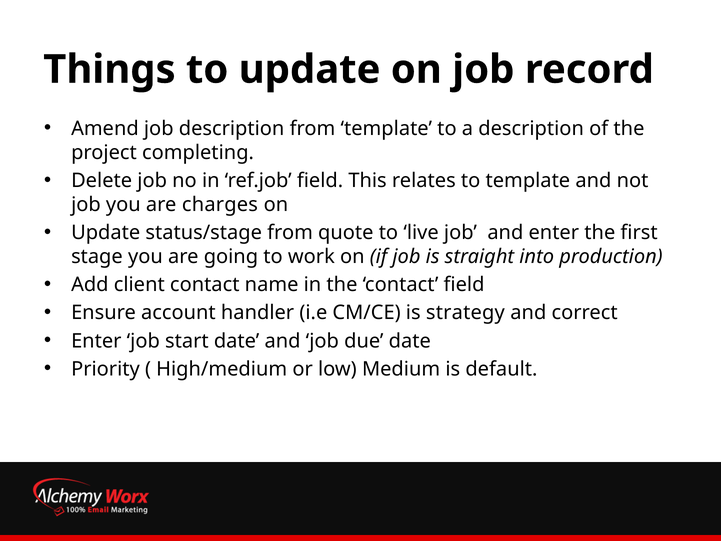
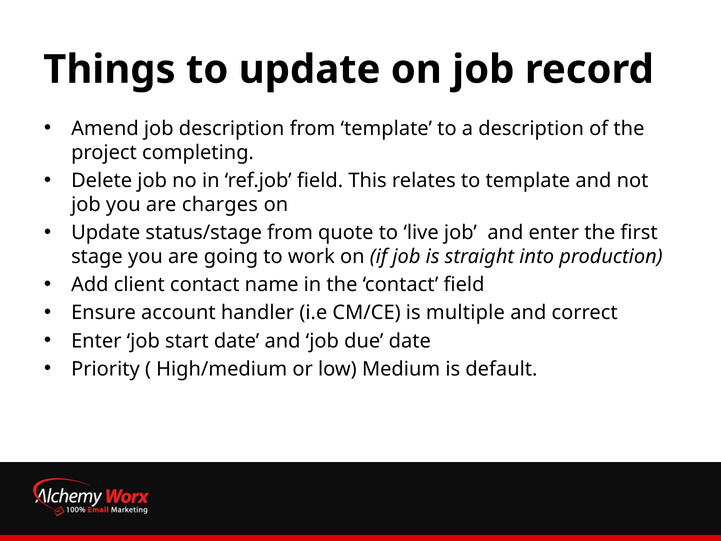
strategy: strategy -> multiple (465, 313)
